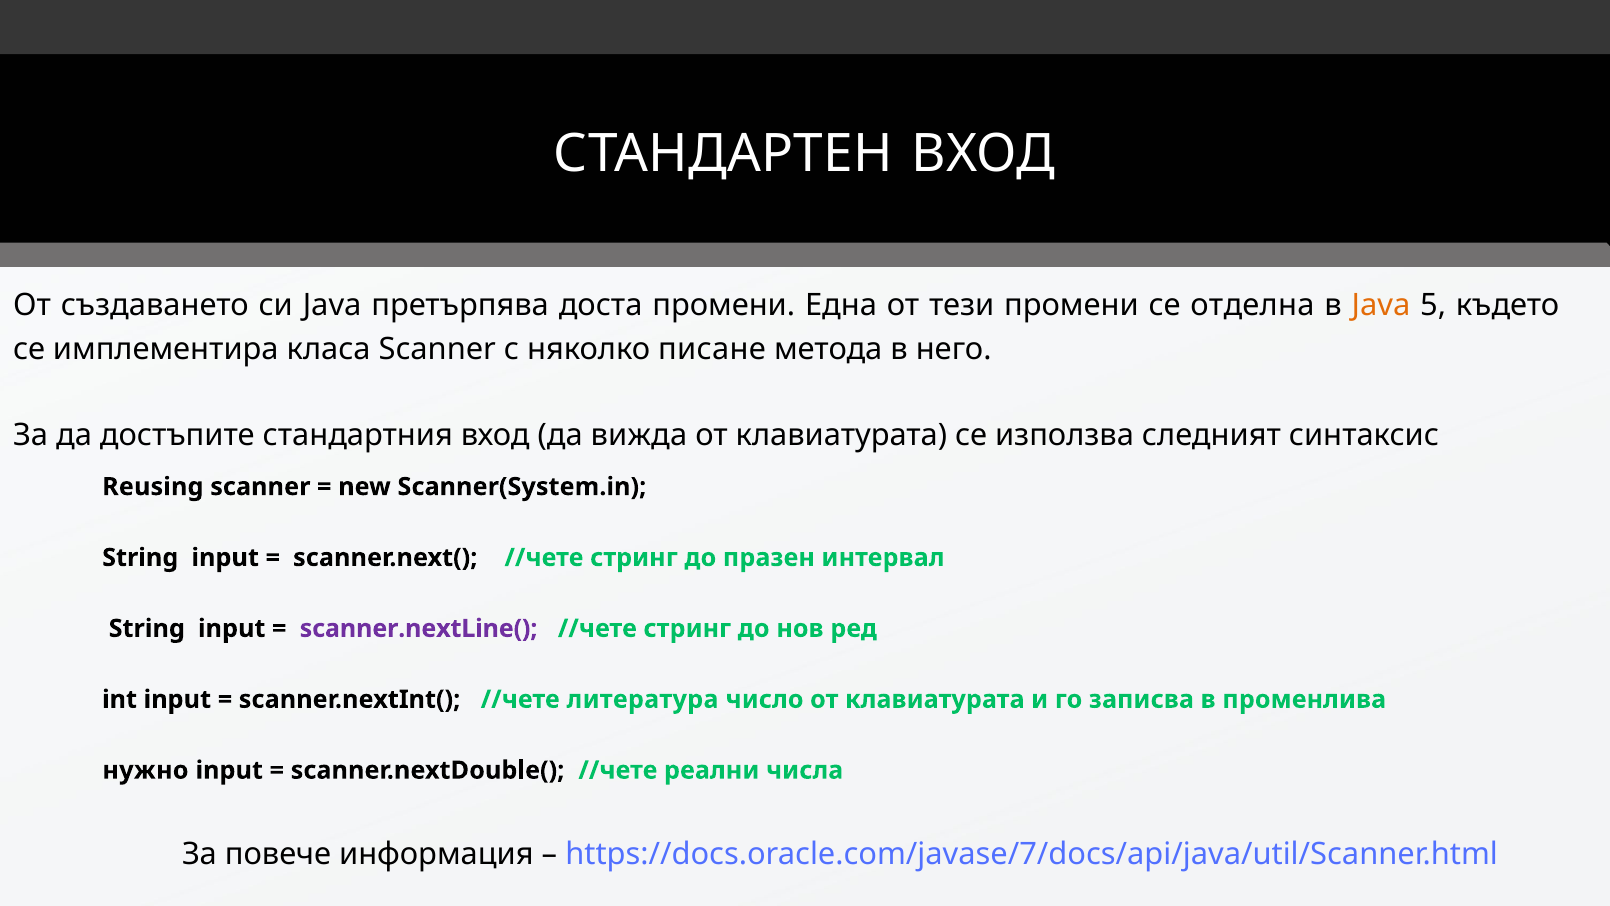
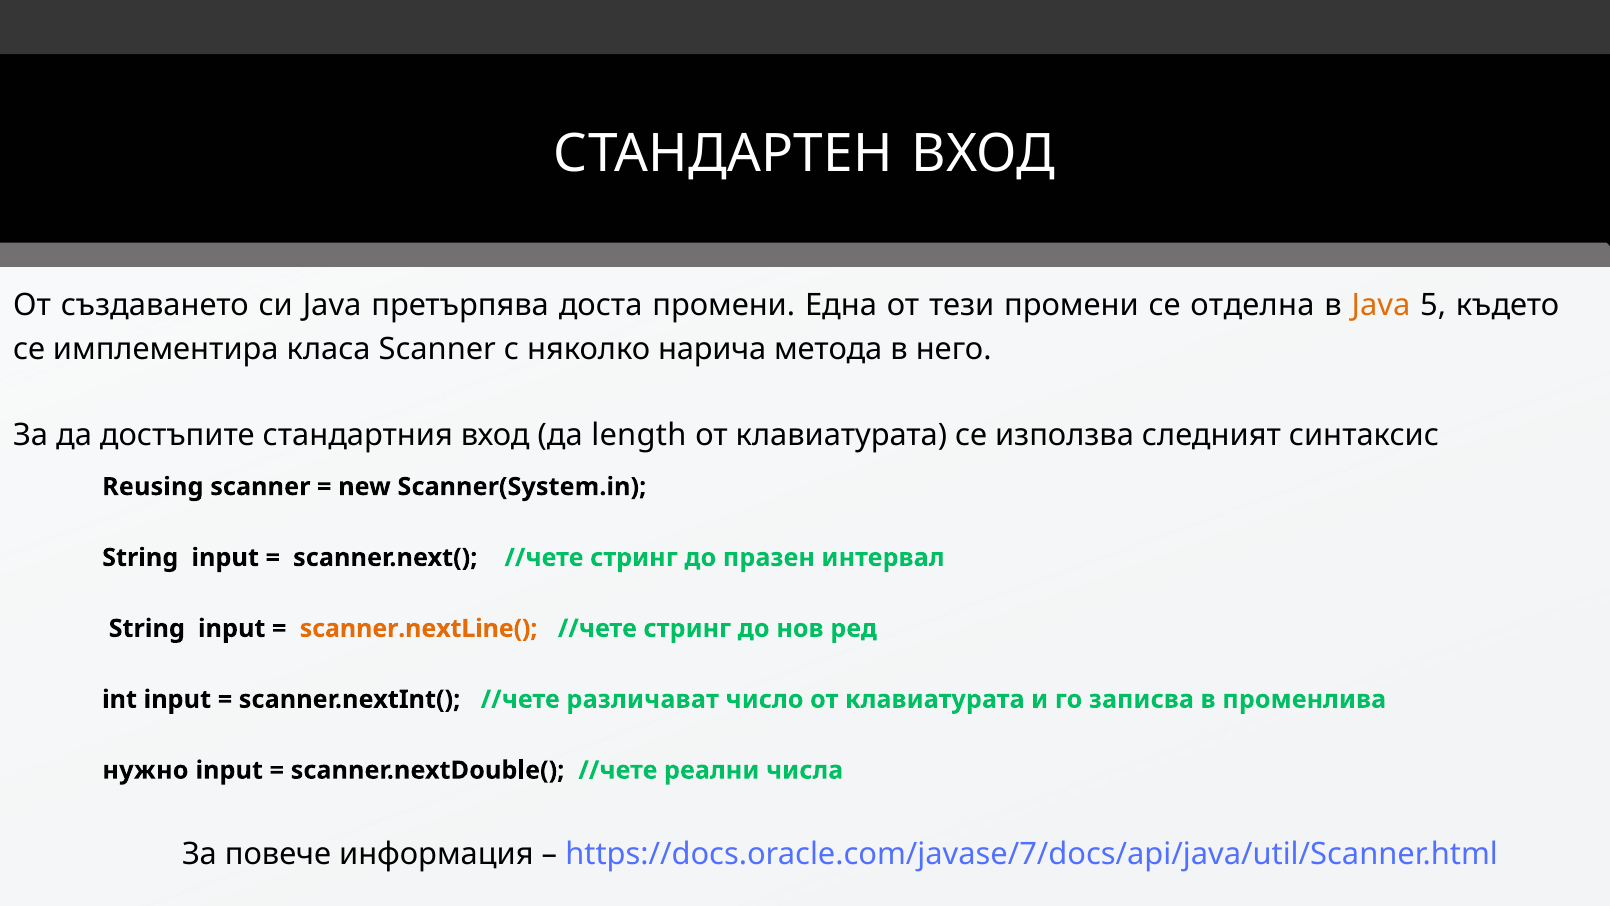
писане: писане -> нарича (712, 349)
вижда: вижда -> length (639, 435)
scanner.nextLine( colour: purple -> orange (419, 628)
литература: литература -> различават (643, 699)
